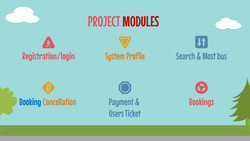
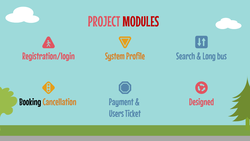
Most: Most -> Long (209, 56)
Booking colour: blue -> black (30, 102)
Bookings: Bookings -> Designed (201, 102)
